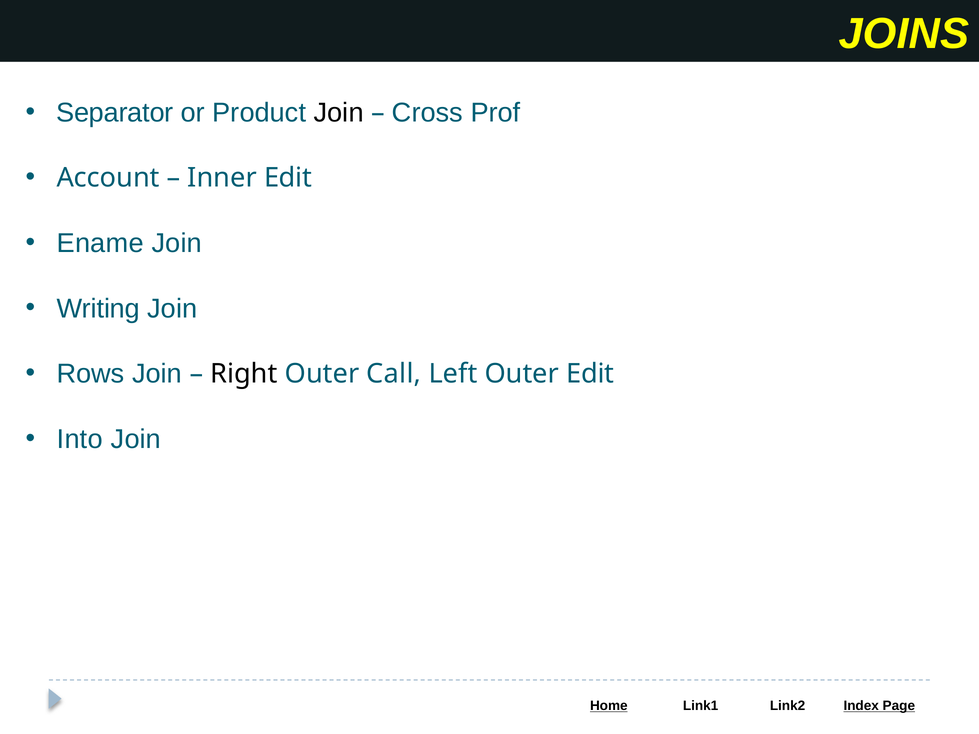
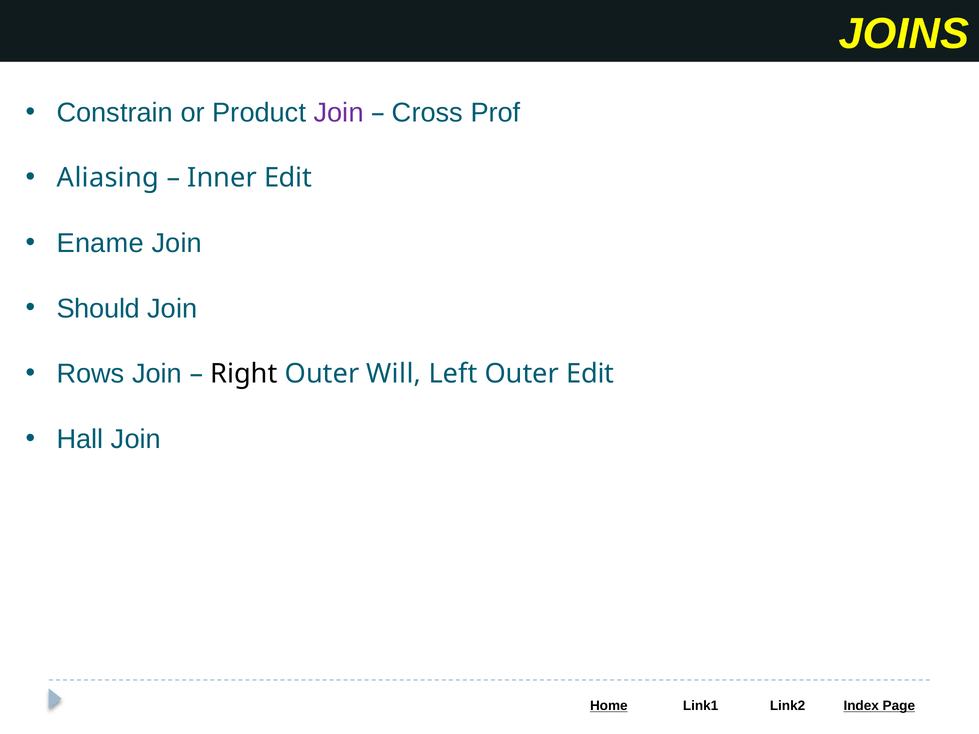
Separator: Separator -> Constrain (115, 113)
Join colour: black -> purple (339, 113)
Account: Account -> Aliasing (108, 178)
Writing: Writing -> Should (98, 309)
Call: Call -> Will (394, 374)
Into: Into -> Hall (80, 439)
